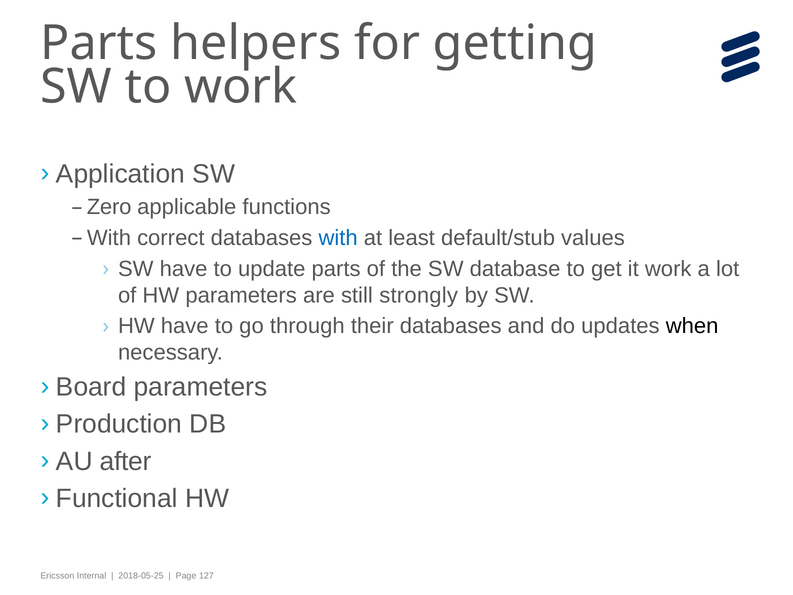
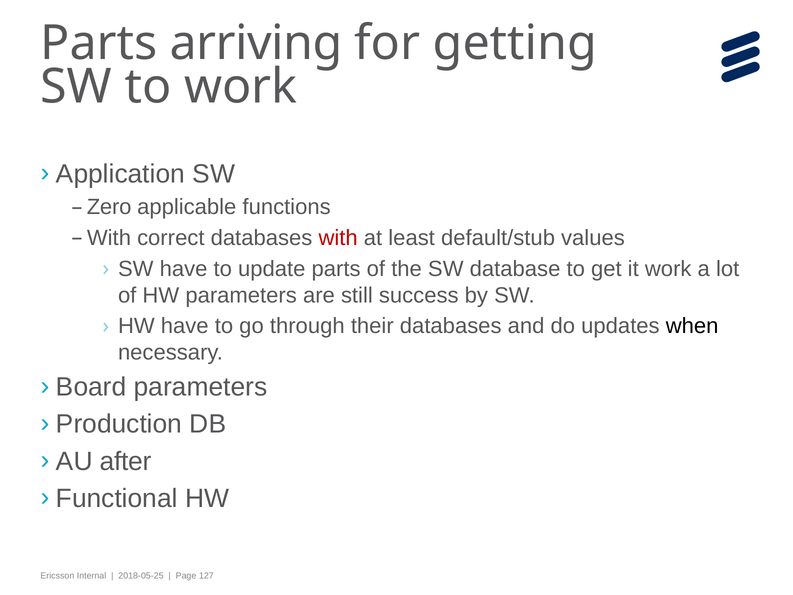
helpers: helpers -> arriving (256, 43)
with colour: blue -> red (338, 238)
strongly: strongly -> success (419, 295)
